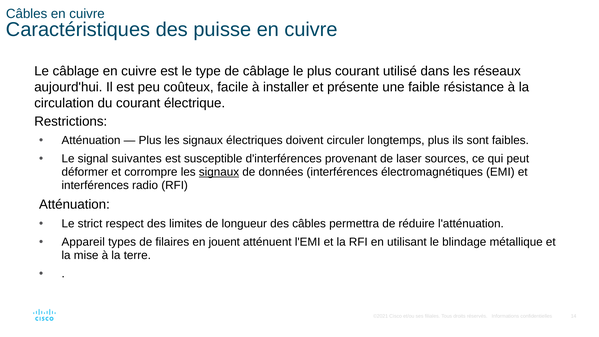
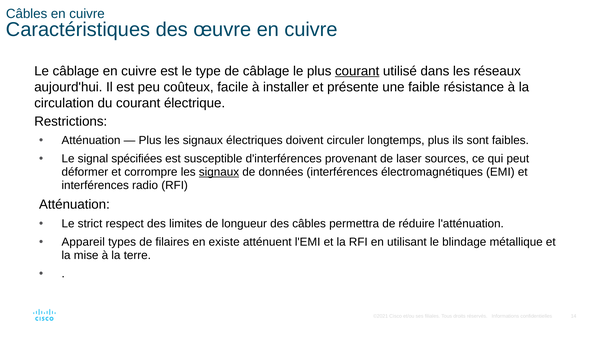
puisse: puisse -> œuvre (222, 29)
courant underline: none -> present (357, 71)
suivantes: suivantes -> spécifiées (137, 159)
jouent: jouent -> existe (224, 242)
